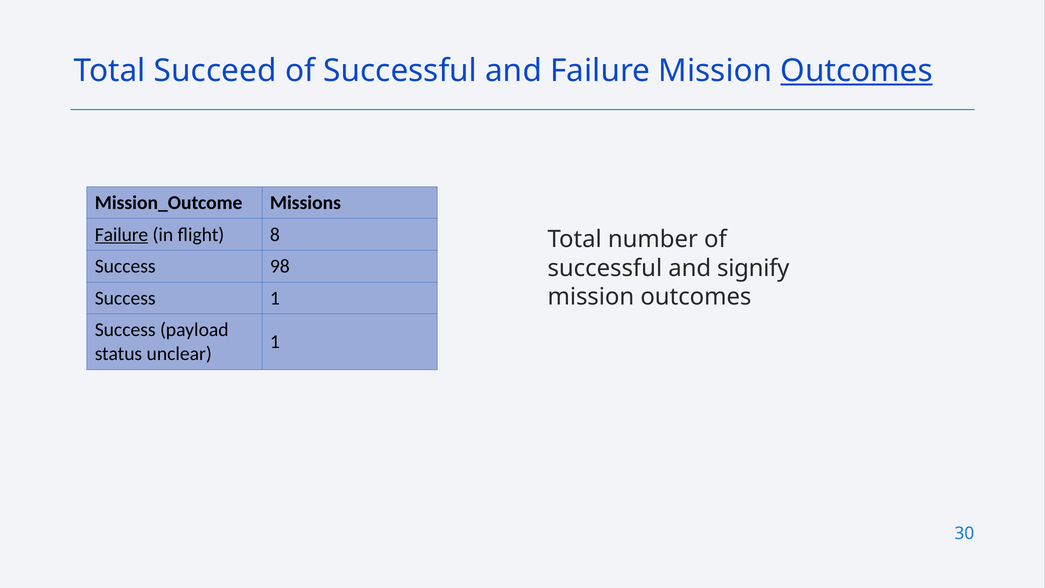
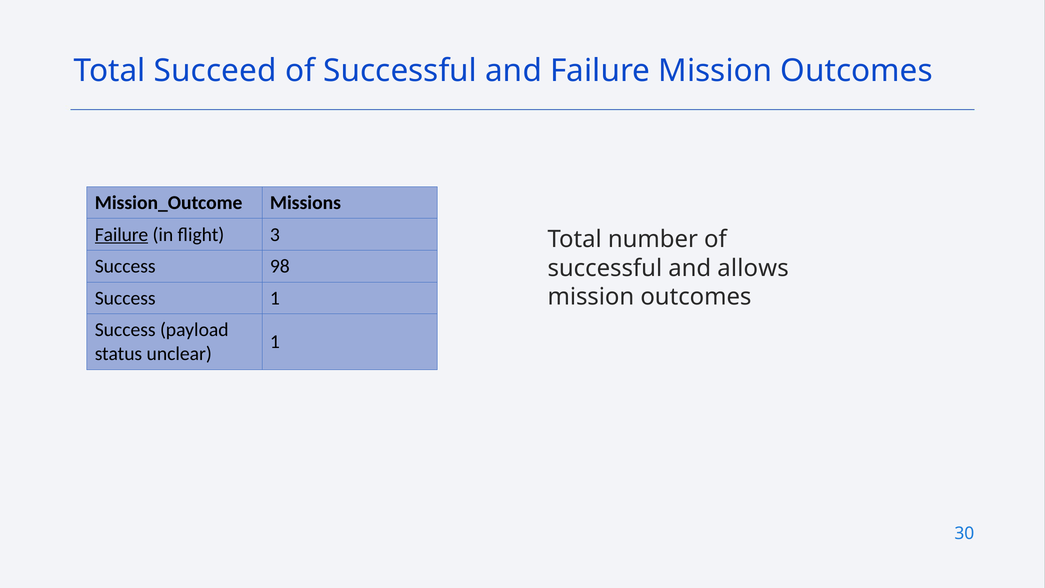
Outcomes underline: present -> none (857, 71)
8: 8 -> 3 (275, 235)
signify: signify -> allows (753, 268)
